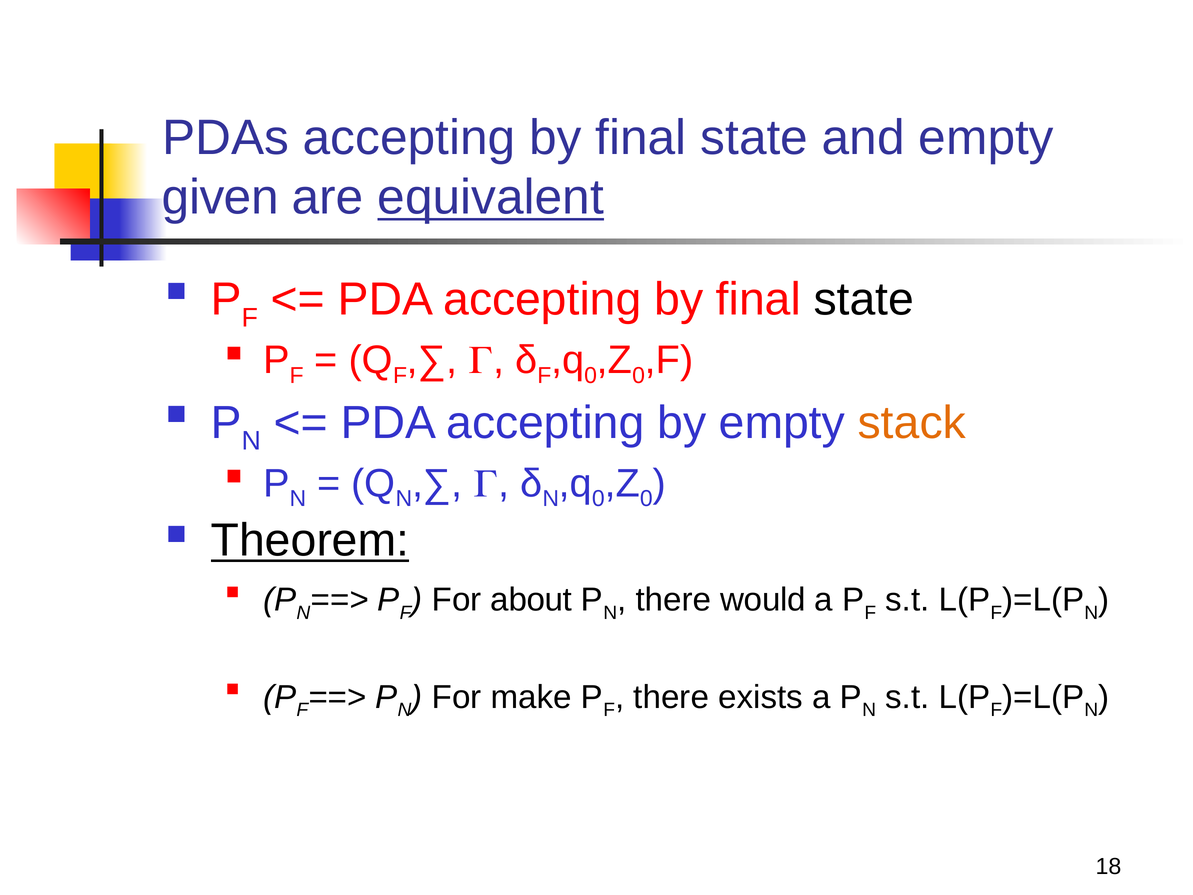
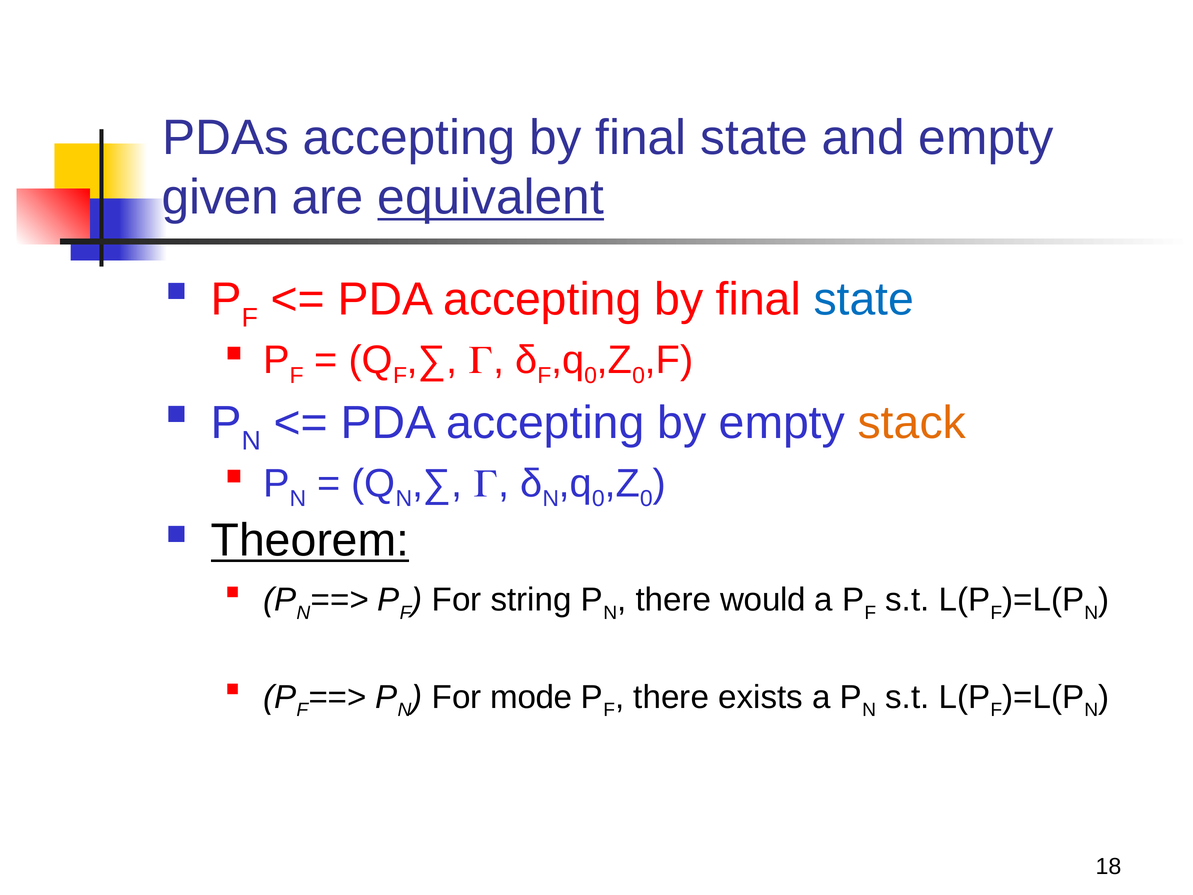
state colour: black -> blue (864, 300)
about: about -> string (531, 600)
make: make -> mode (531, 697)
